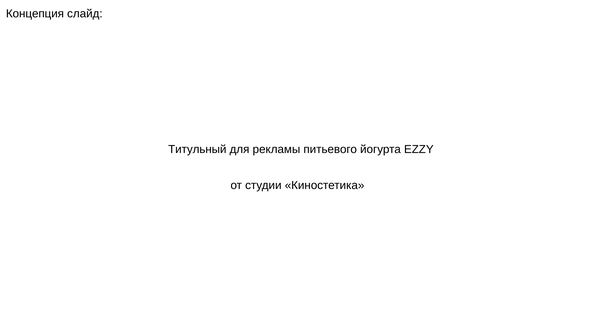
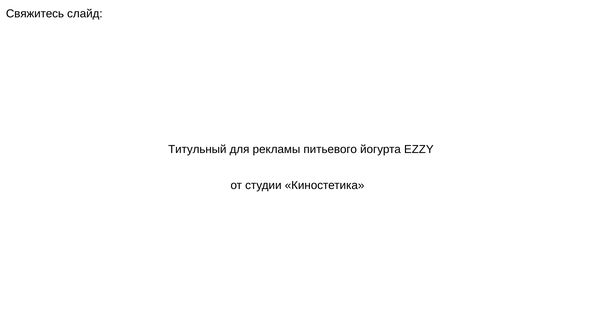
Концепция: Концепция -> Свяжитесь (35, 14)
